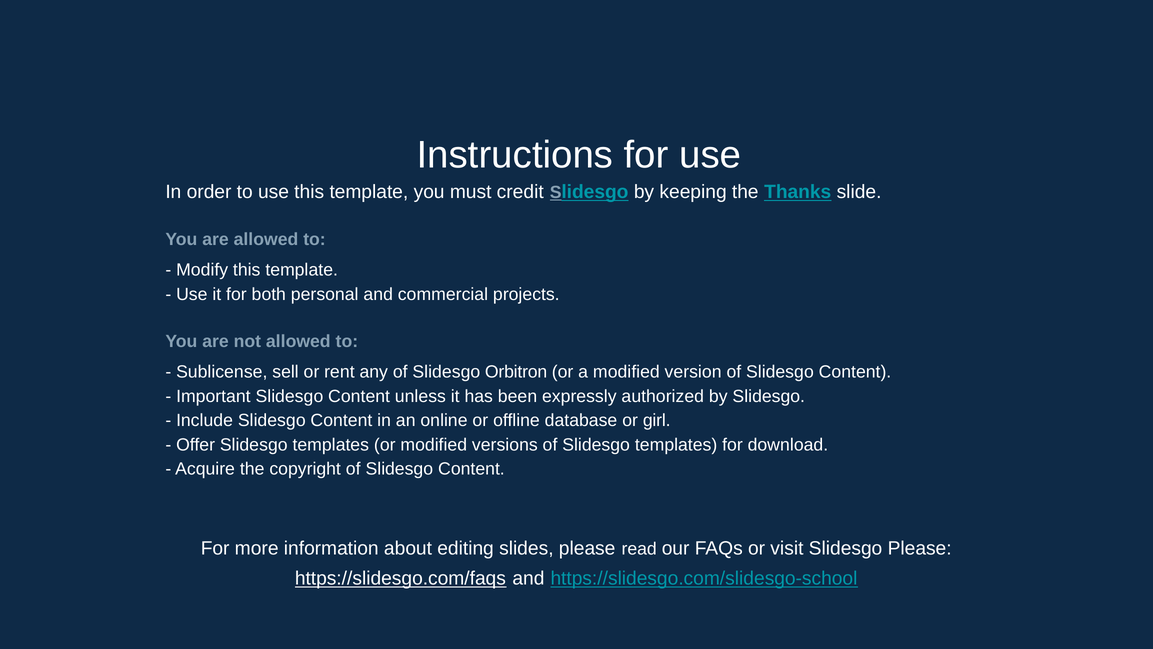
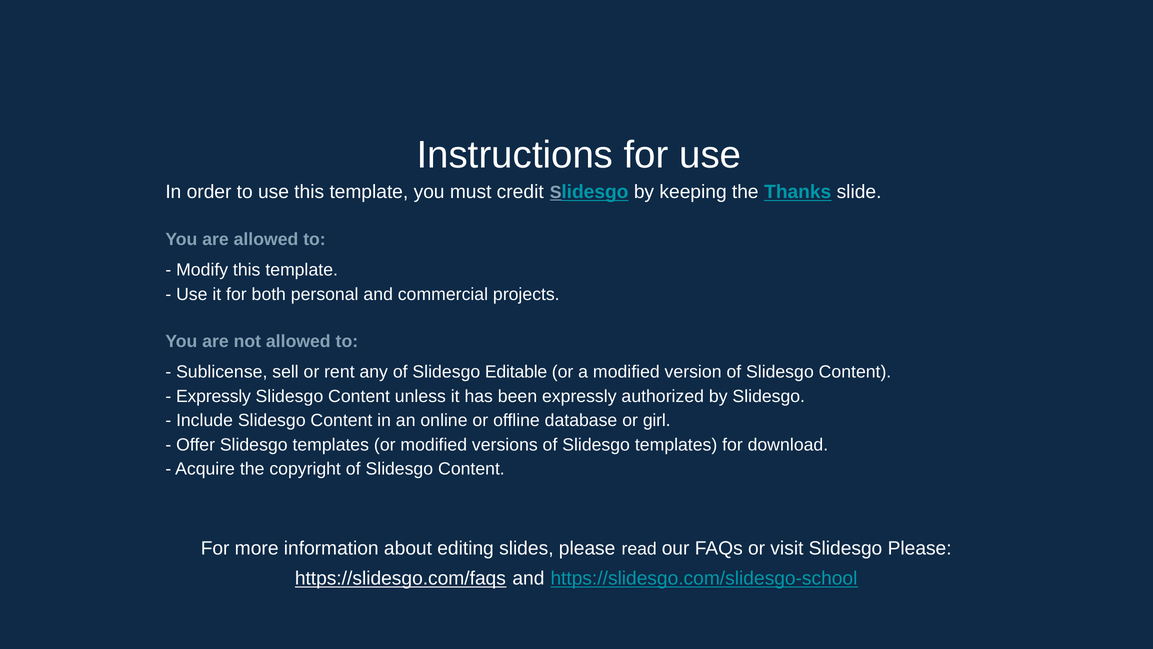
Orbitron: Orbitron -> Editable (516, 372)
Important: Important -> Expressly (213, 396)
